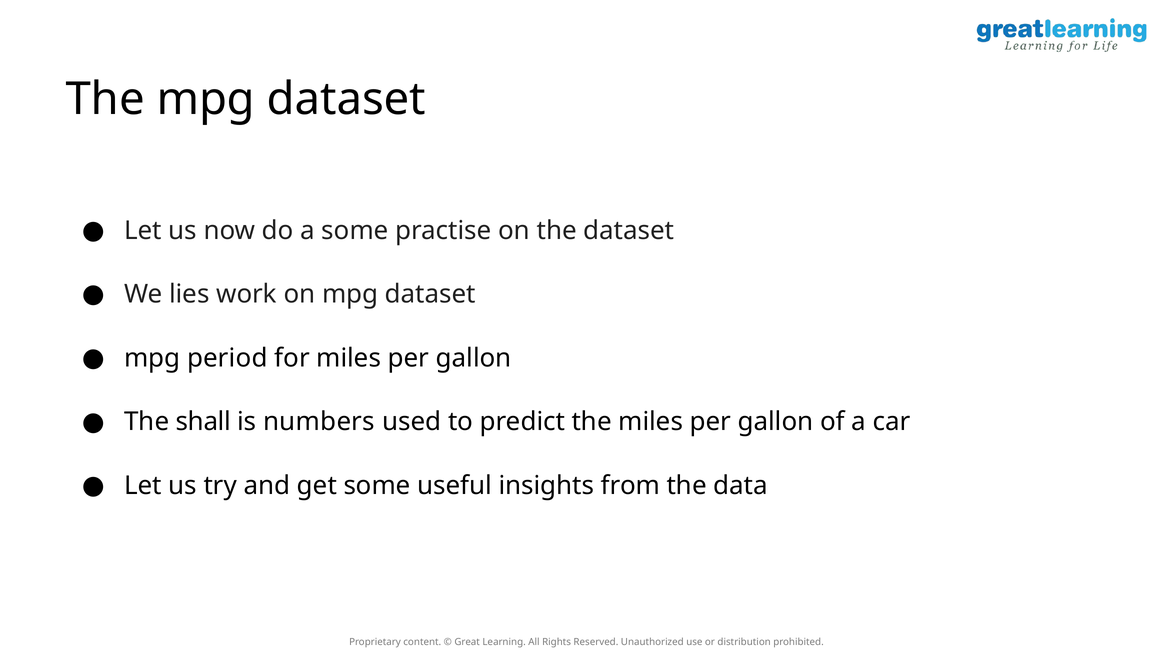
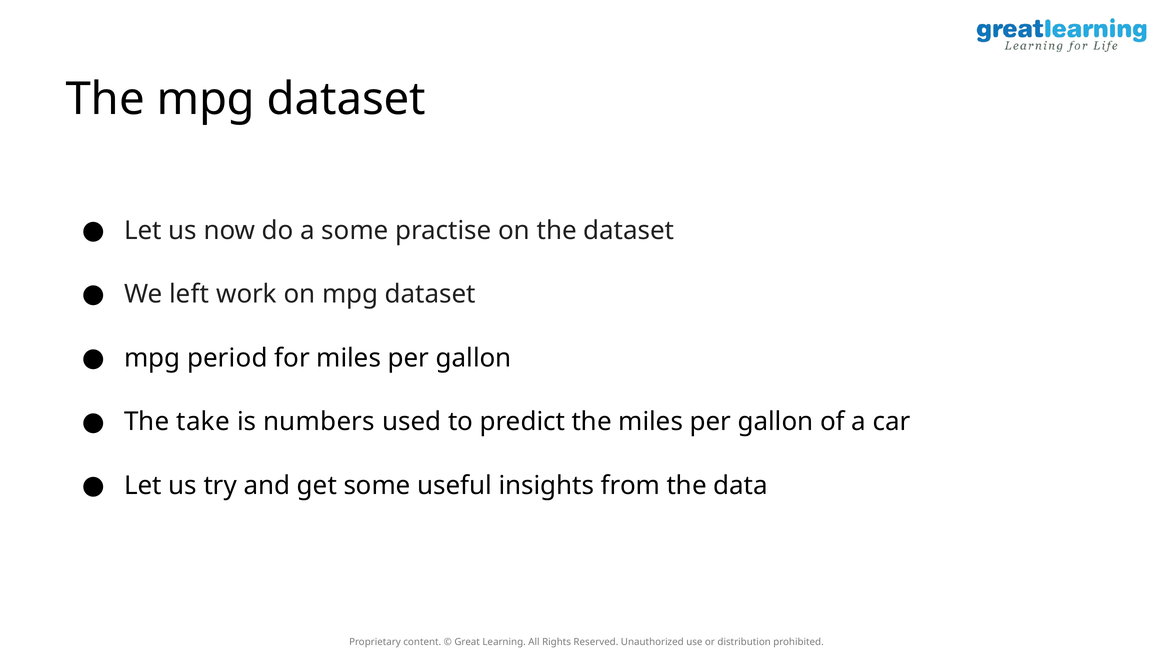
lies: lies -> left (189, 294)
shall: shall -> take (203, 422)
